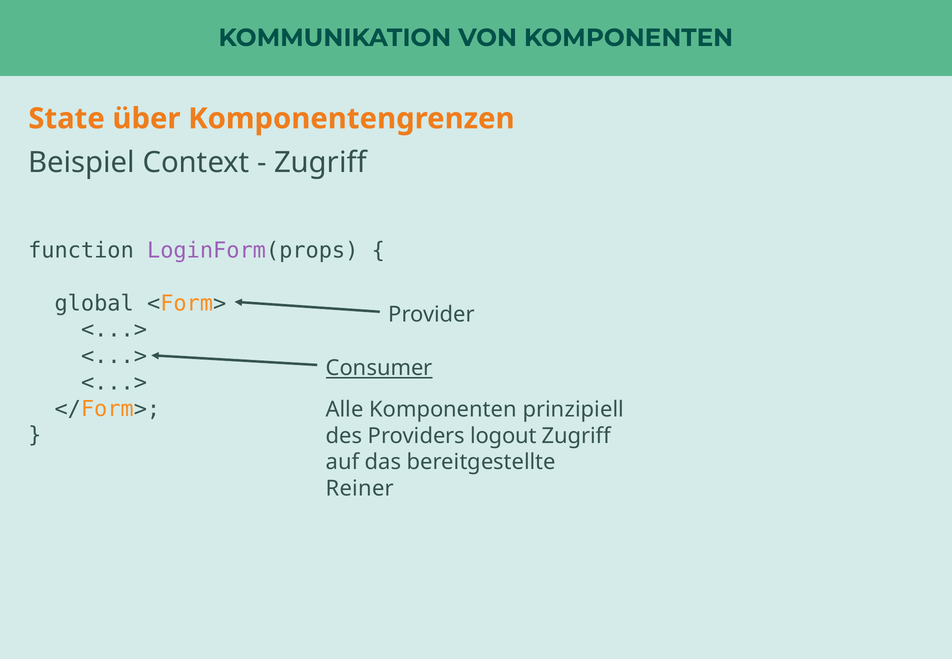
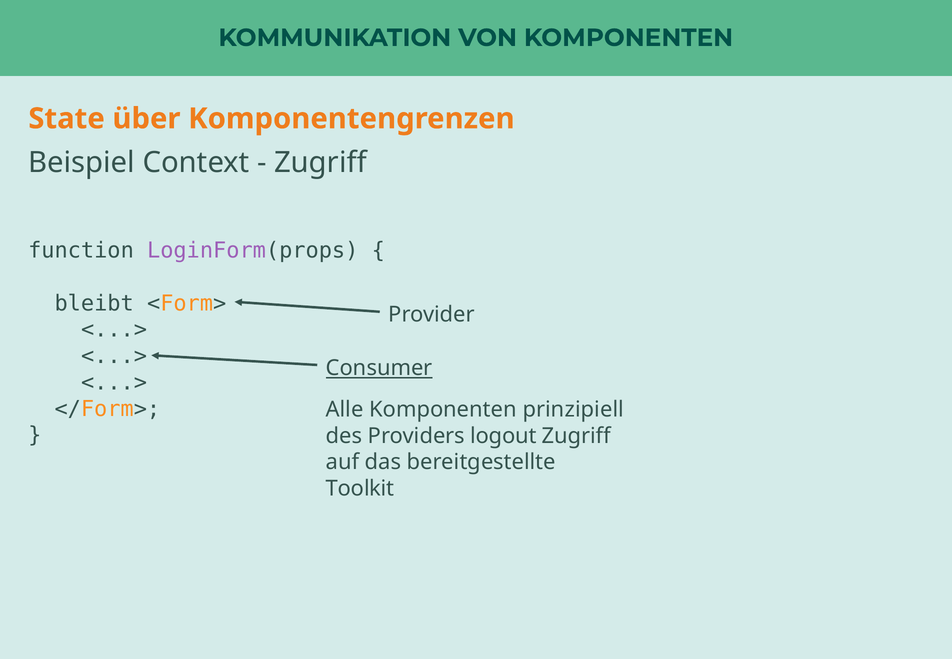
global: global -> bleibt (94, 303)
Reiner: Reiner -> Toolkit (360, 489)
